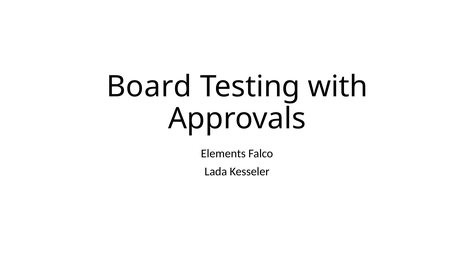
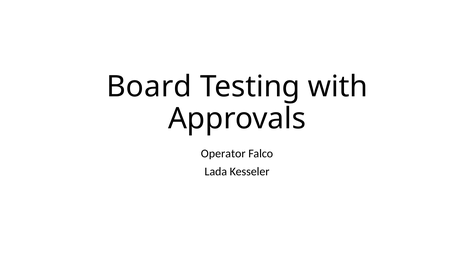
Elements: Elements -> Operator (223, 153)
